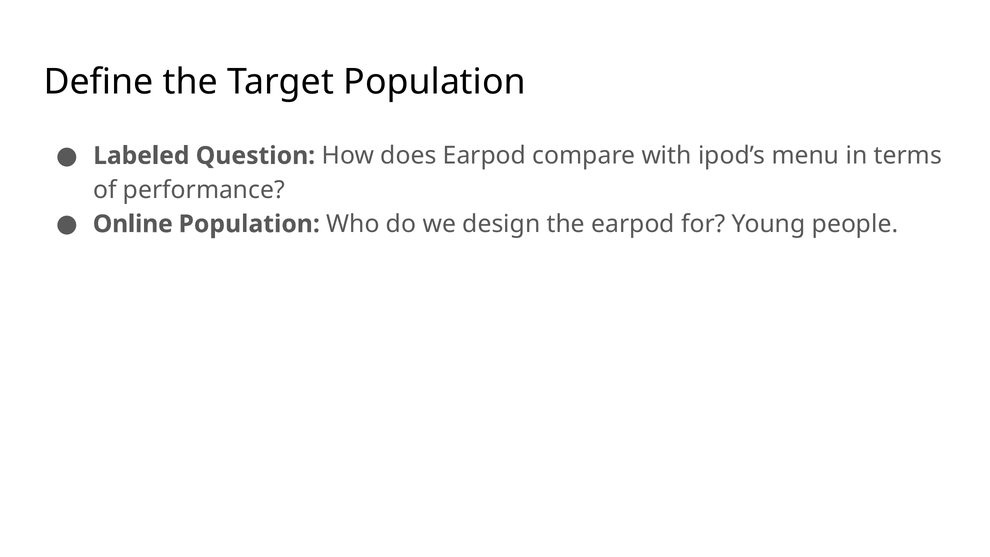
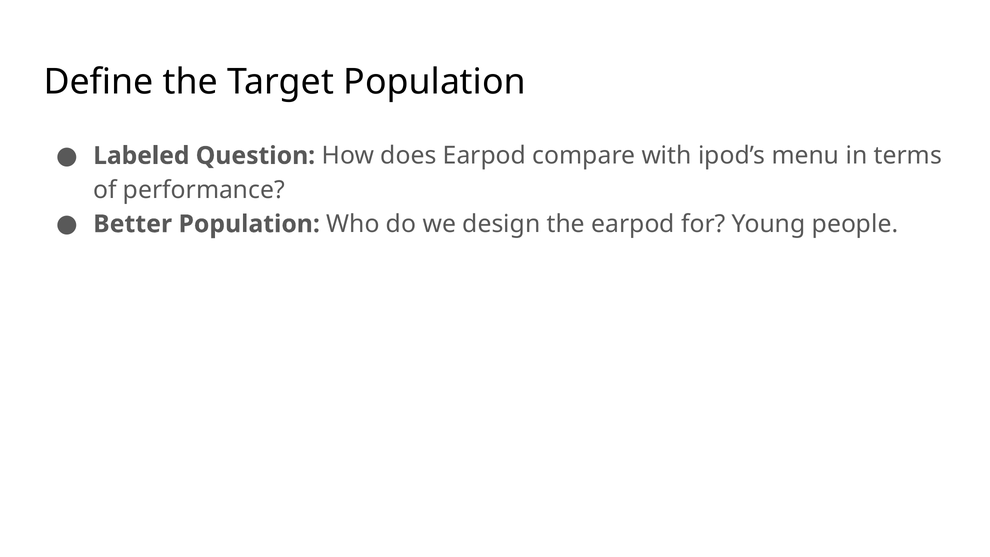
Online: Online -> Better (133, 224)
